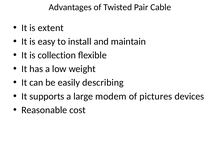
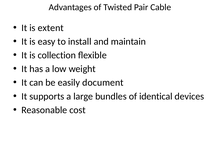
describing: describing -> document (103, 83)
modem: modem -> bundles (111, 96)
pictures: pictures -> identical (156, 96)
